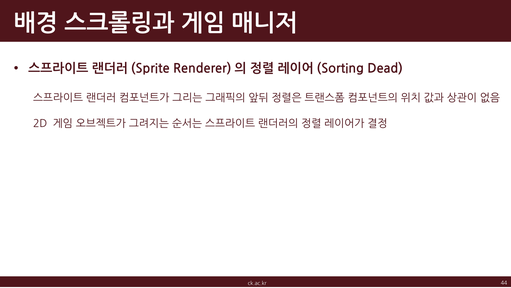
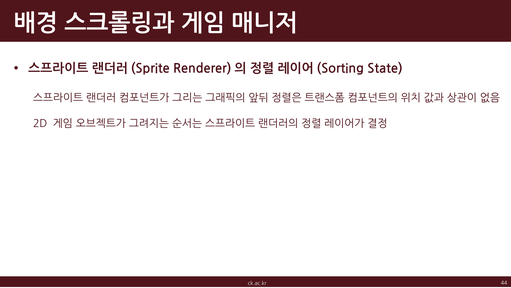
Dead: Dead -> State (385, 68)
